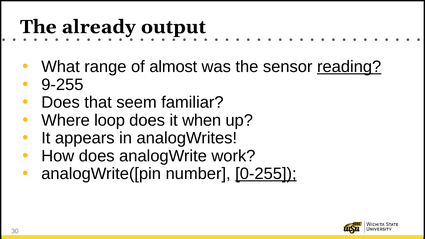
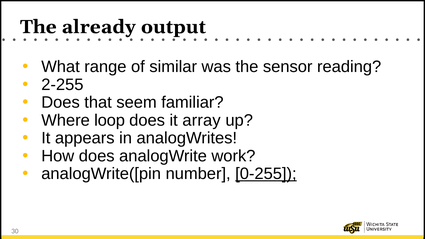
almost: almost -> similar (173, 67)
reading underline: present -> none (349, 67)
9-255: 9-255 -> 2-255 (62, 85)
when: when -> array (202, 120)
